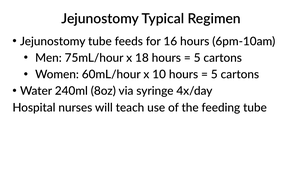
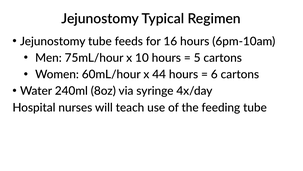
18: 18 -> 10 (142, 58)
10: 10 -> 44 (159, 74)
5: 5 -> 6 (214, 74)
